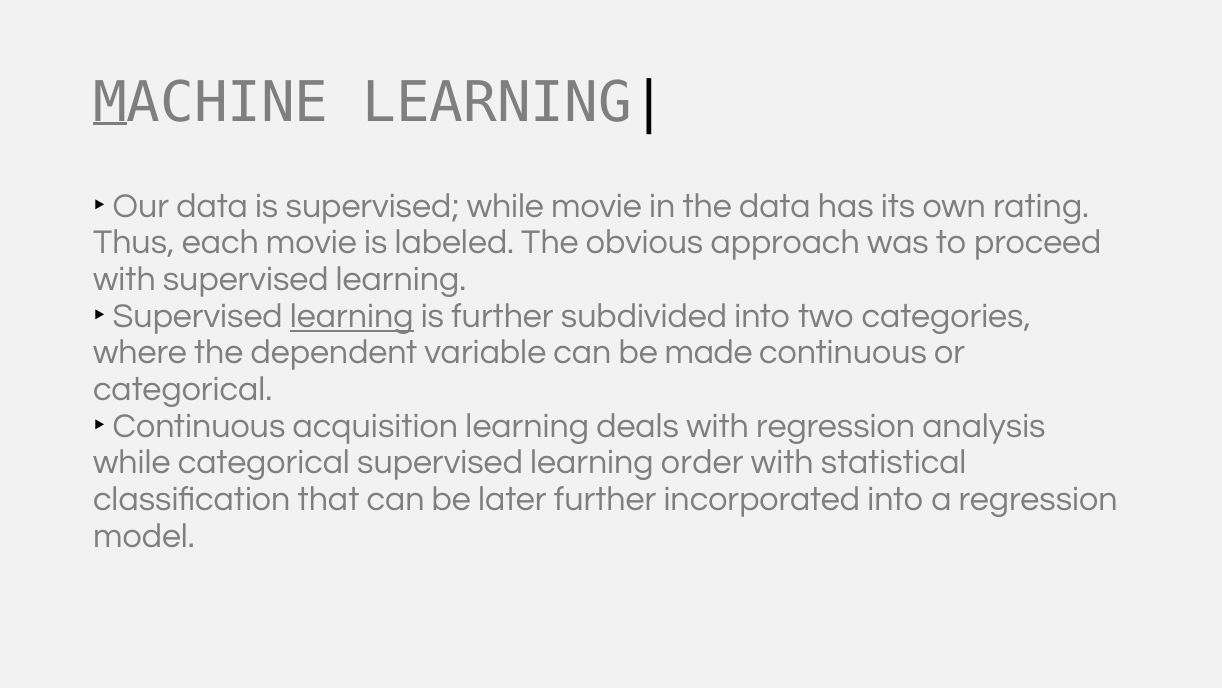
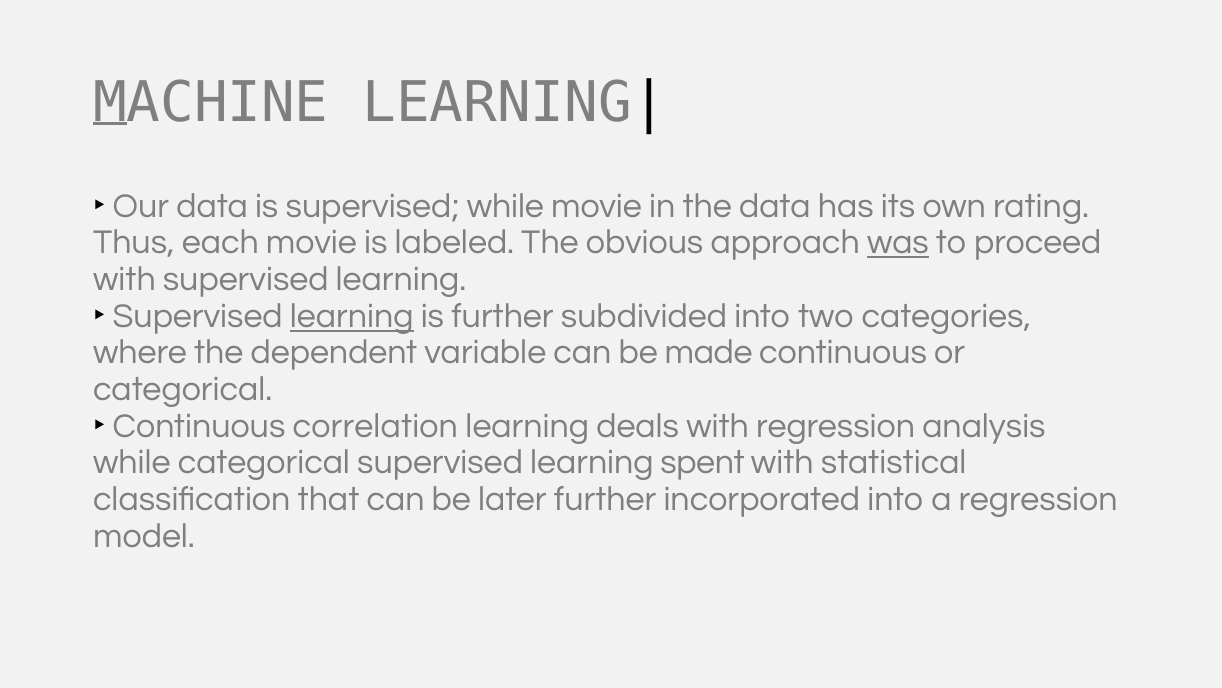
was underline: none -> present (898, 242)
acquisition: acquisition -> correlation (375, 426)
order: order -> spent (703, 462)
